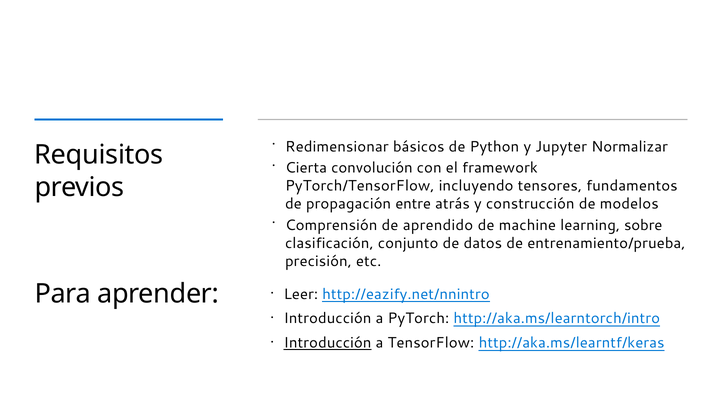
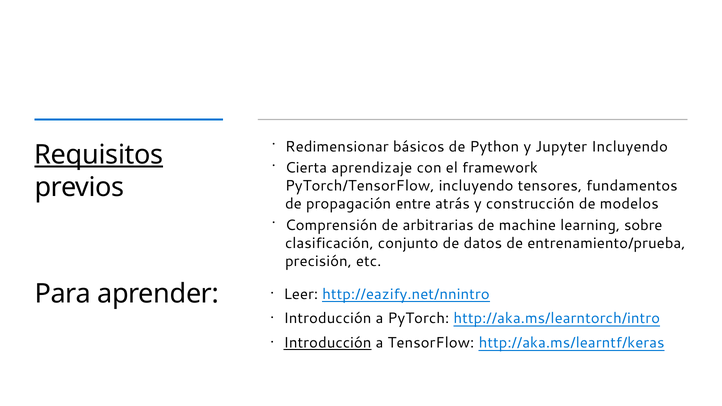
Jupyter Normalizar: Normalizar -> Incluyendo (630, 147)
Requisitos underline: none -> present (99, 155)
convolución: convolución -> aprendizaje (372, 168)
aprendido: aprendido -> arbitrarias (438, 225)
